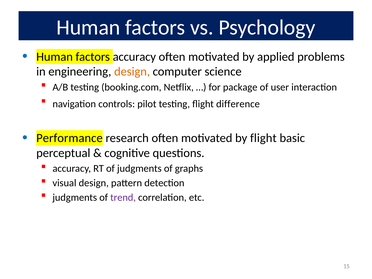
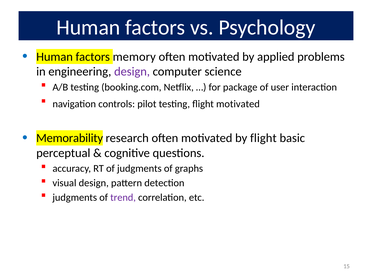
factors accuracy: accuracy -> memory (134, 57)
design colour: orange -> purple (132, 72)
flight difference: difference -> motivated (238, 104)
Performance: Performance -> Memorability (70, 138)
